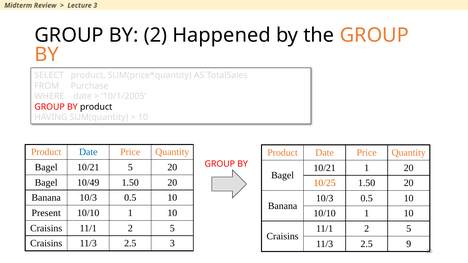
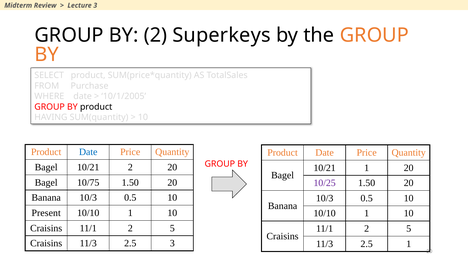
Happened: Happened -> Superkeys (222, 35)
10/21 5: 5 -> 2 (130, 167)
10/49: 10/49 -> 10/75 (88, 183)
10/25 colour: orange -> purple (325, 183)
2.5 9: 9 -> 1 (409, 244)
